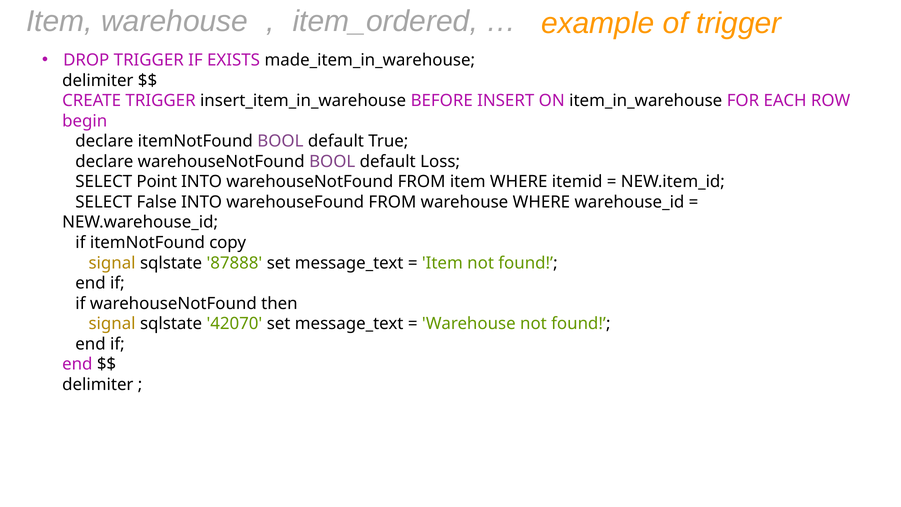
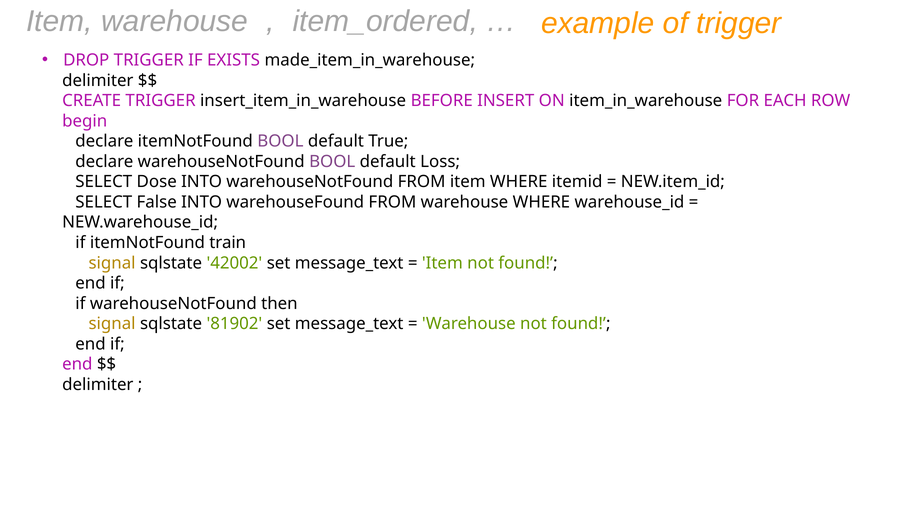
Point: Point -> Dose (157, 182)
copy: copy -> train (228, 243)
87888: 87888 -> 42002 (234, 263)
42070: 42070 -> 81902 (234, 324)
